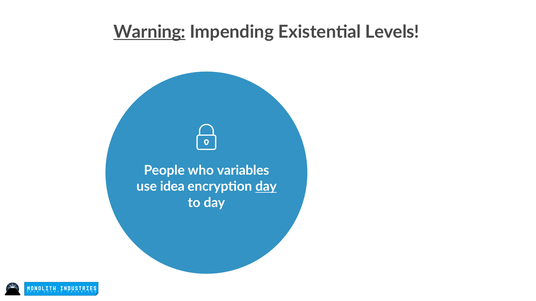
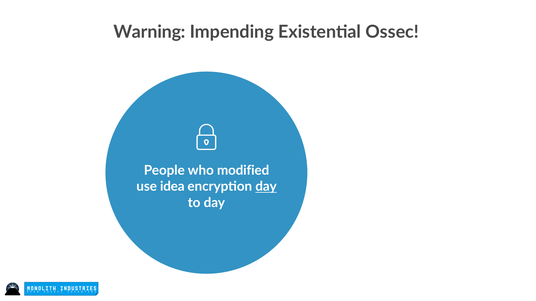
Warning underline: present -> none (149, 32)
Levels: Levels -> Ossec (392, 32)
variables: variables -> modified (243, 171)
